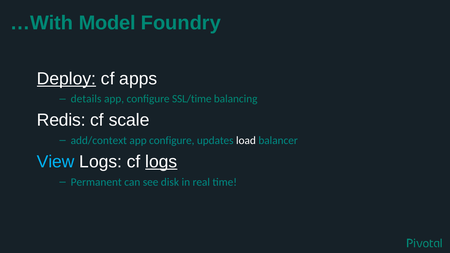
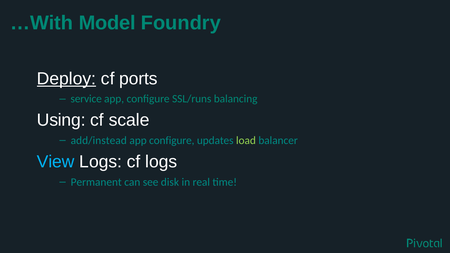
apps: apps -> ports (138, 79)
details: details -> service (86, 99)
SSL/time: SSL/time -> SSL/runs (192, 99)
Redis: Redis -> Using (61, 120)
add/context: add/context -> add/instead (99, 141)
load colour: white -> light green (246, 141)
logs underline: present -> none (161, 162)
